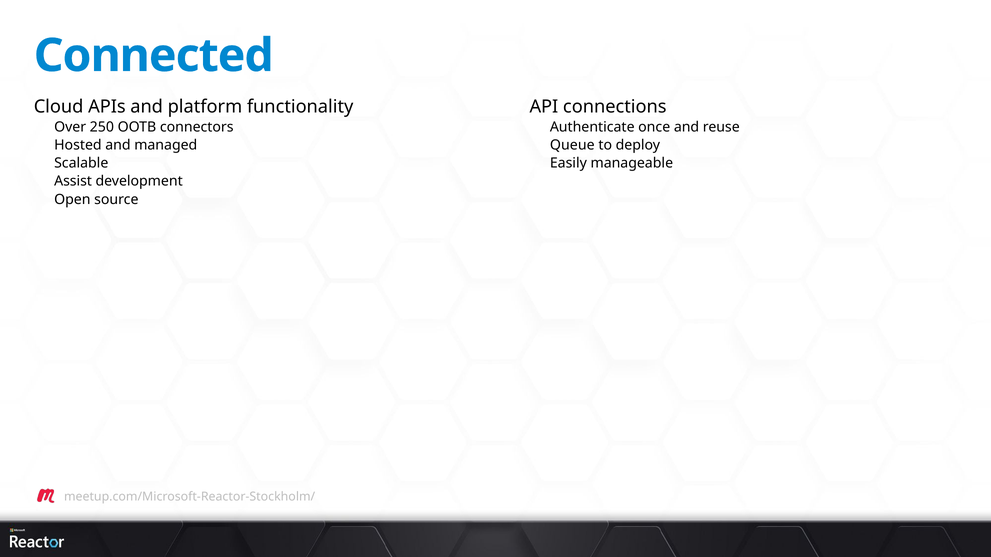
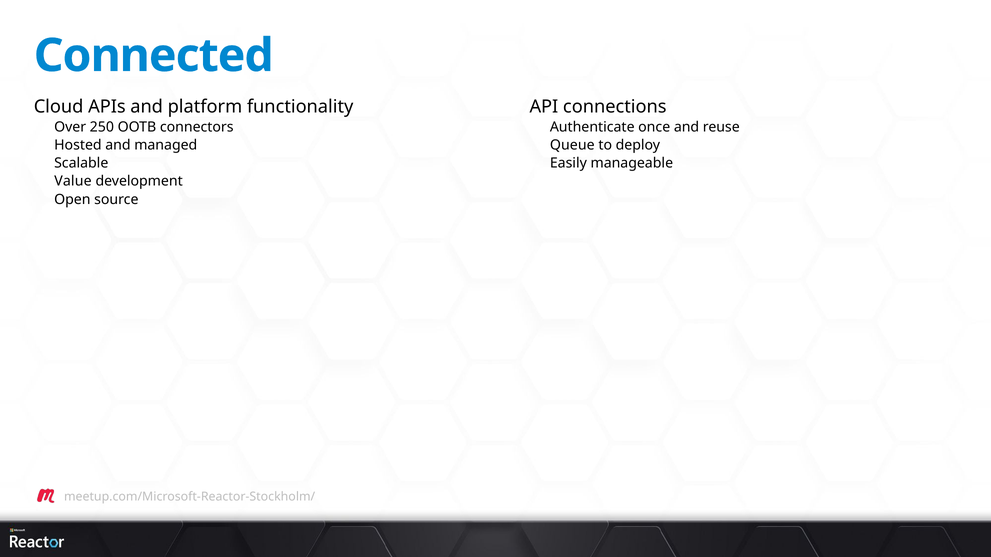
Assist: Assist -> Value (73, 181)
